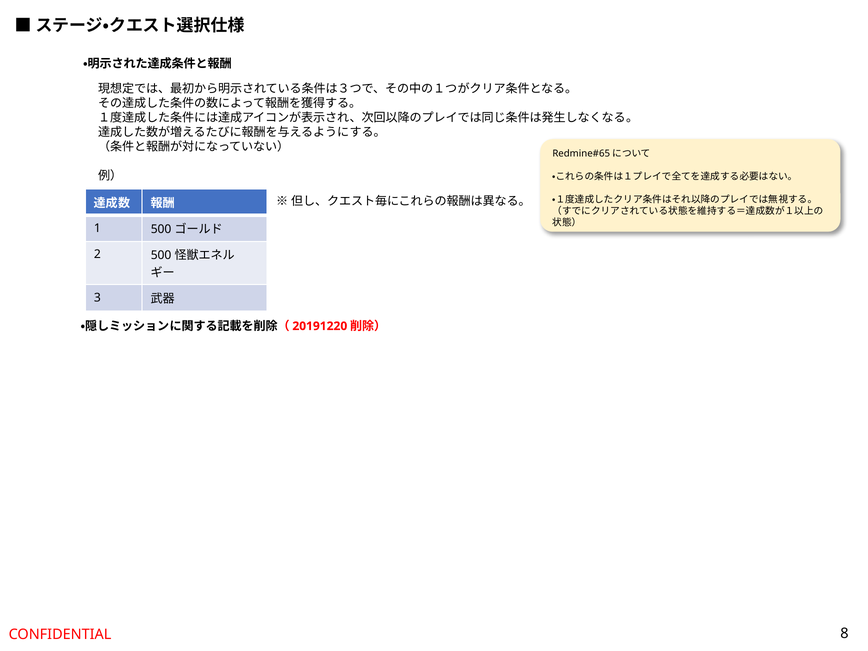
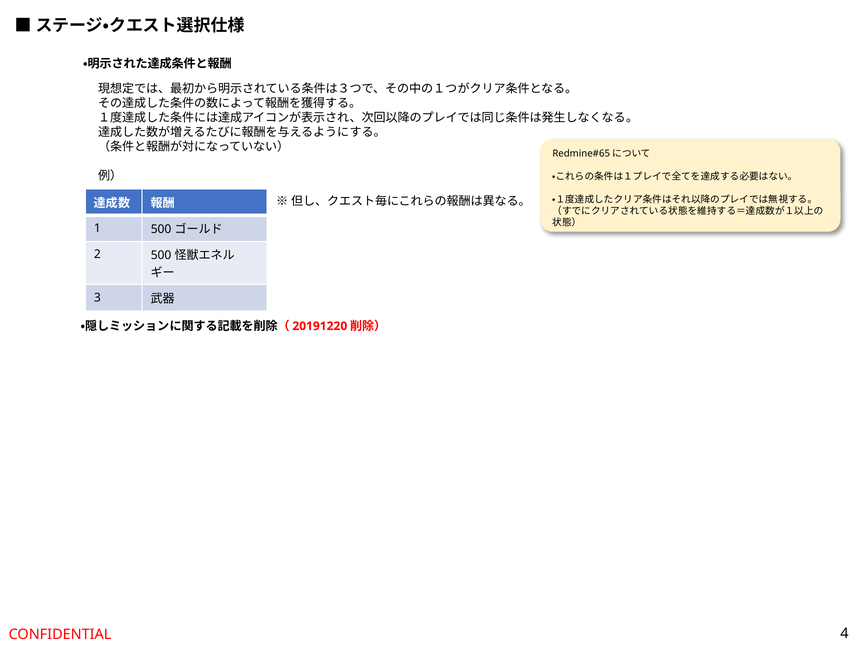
8: 8 -> 4 (844, 633)
